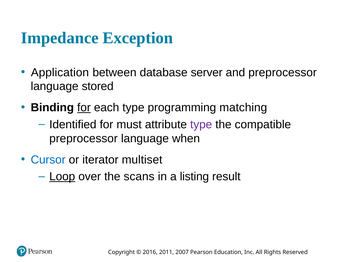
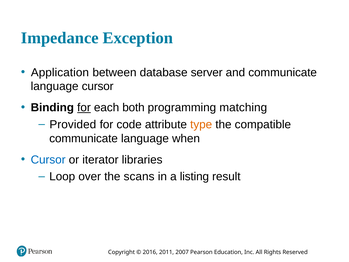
and preprocessor: preprocessor -> communicate (283, 72)
language stored: stored -> cursor (98, 86)
each type: type -> both (133, 108)
Identified: Identified -> Provided (73, 124)
must: must -> code (129, 124)
type colour: purple -> orange (201, 124)
preprocessor: preprocessor -> communicate (84, 138)
multiset: multiset -> libraries (142, 160)
Loop underline: present -> none (62, 176)
